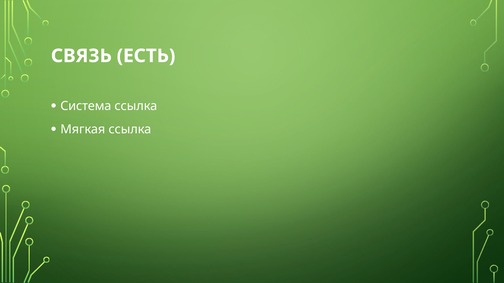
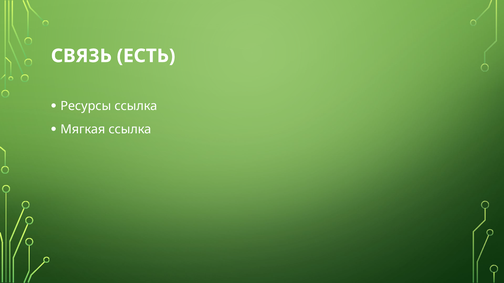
Система: Система -> Ресурсы (86, 106)
